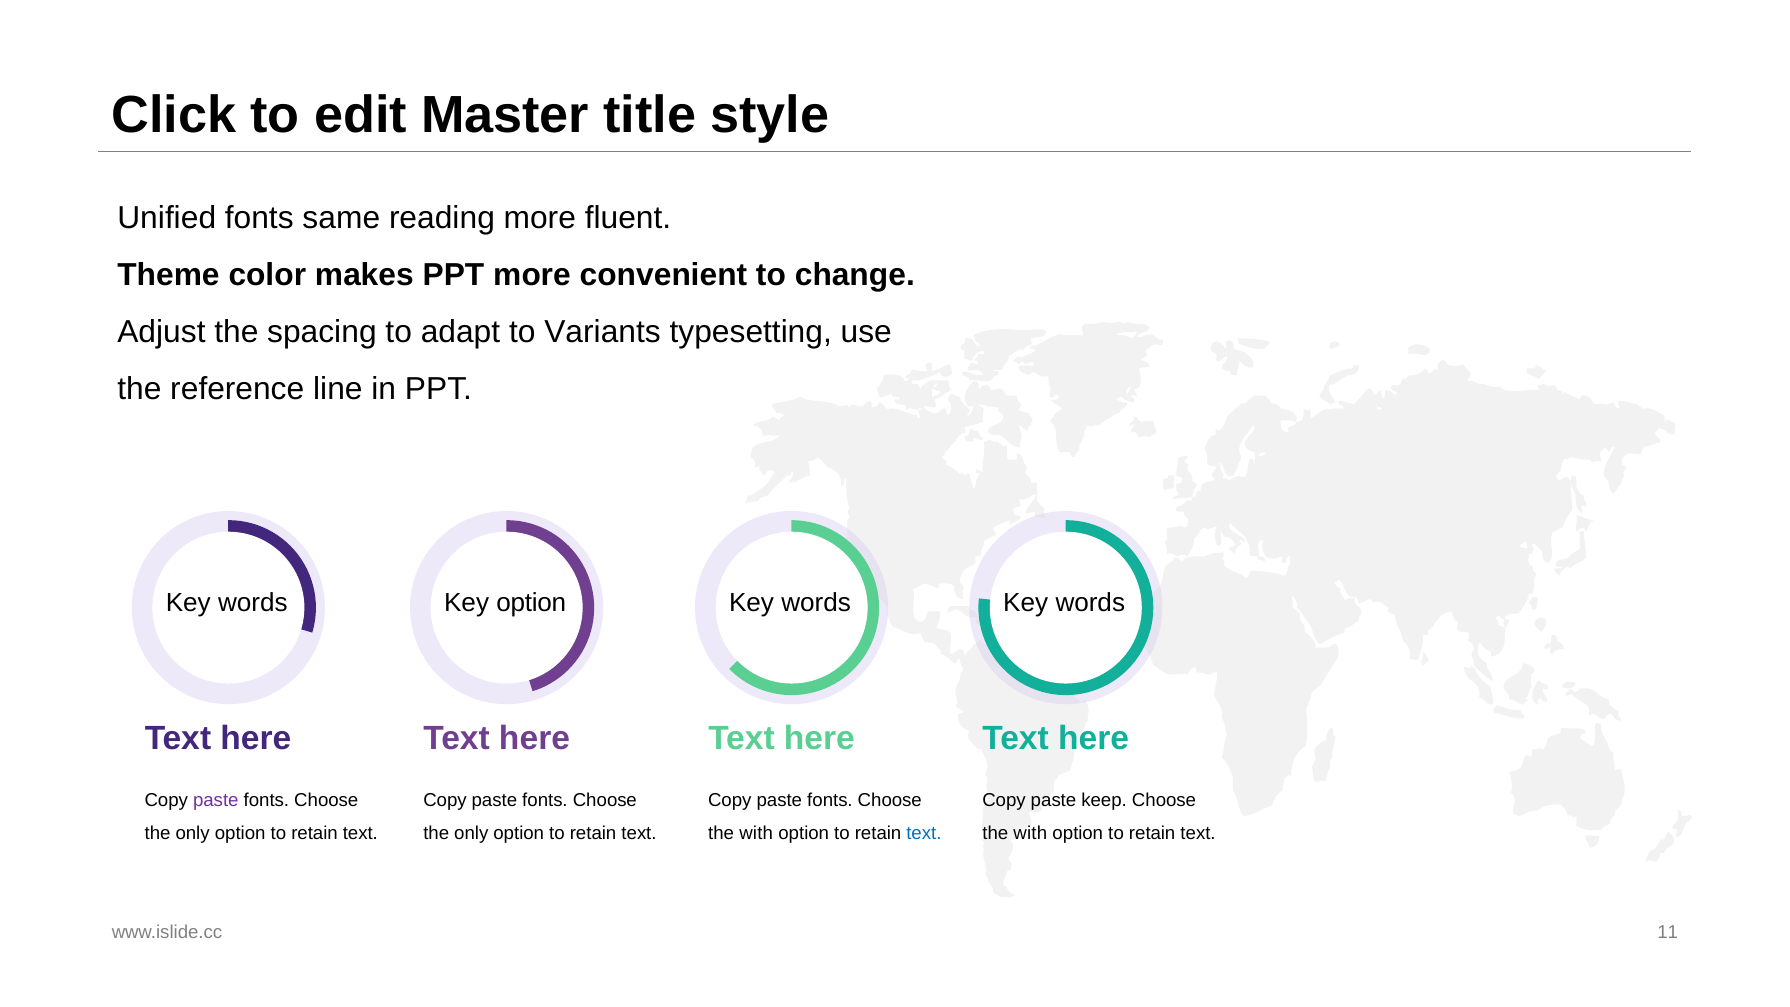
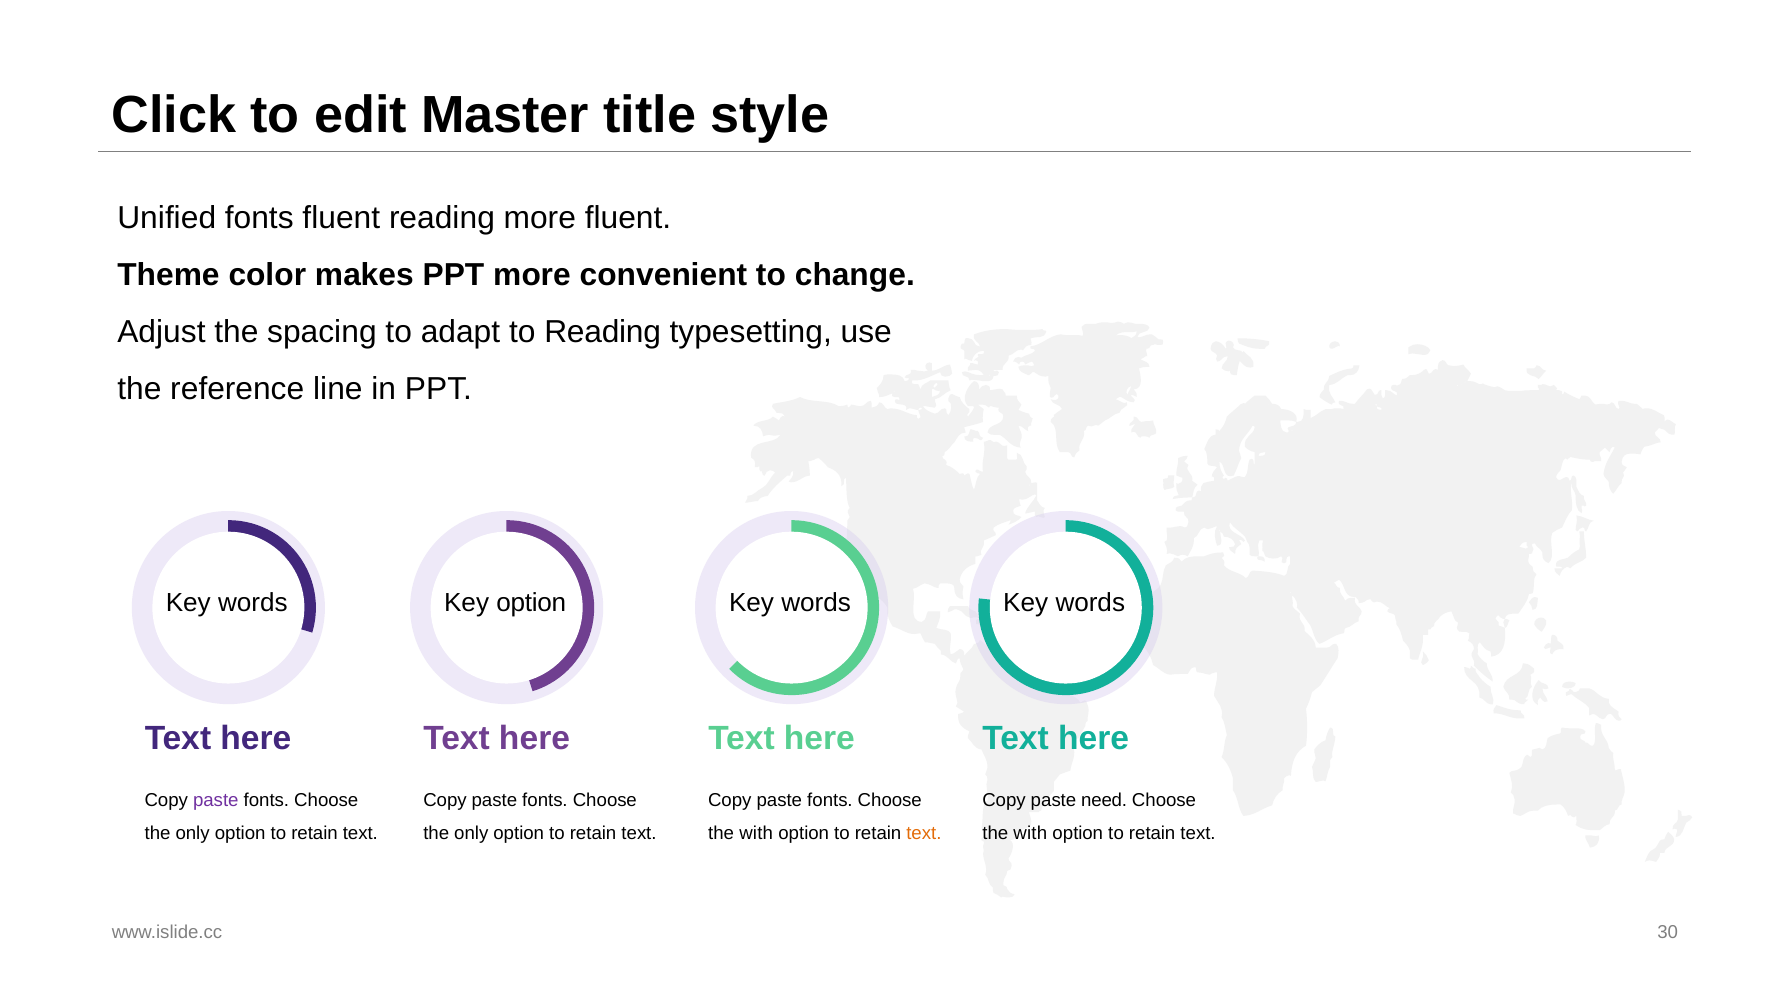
fonts same: same -> fluent (341, 218)
to Variants: Variants -> Reading (603, 332)
keep: keep -> need (1104, 800)
text colour: blue -> orange (924, 834)
11: 11 -> 30 (1668, 933)
